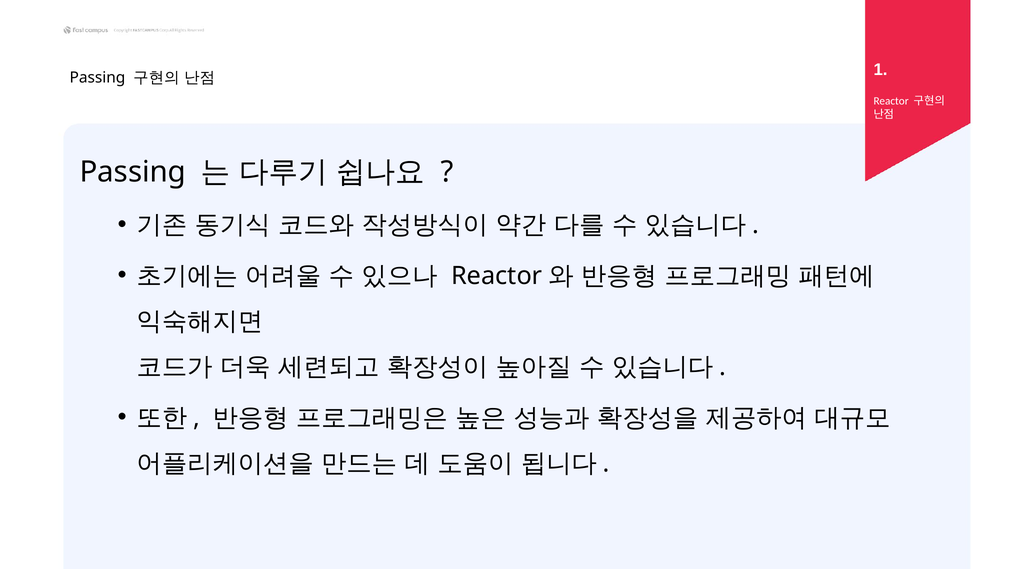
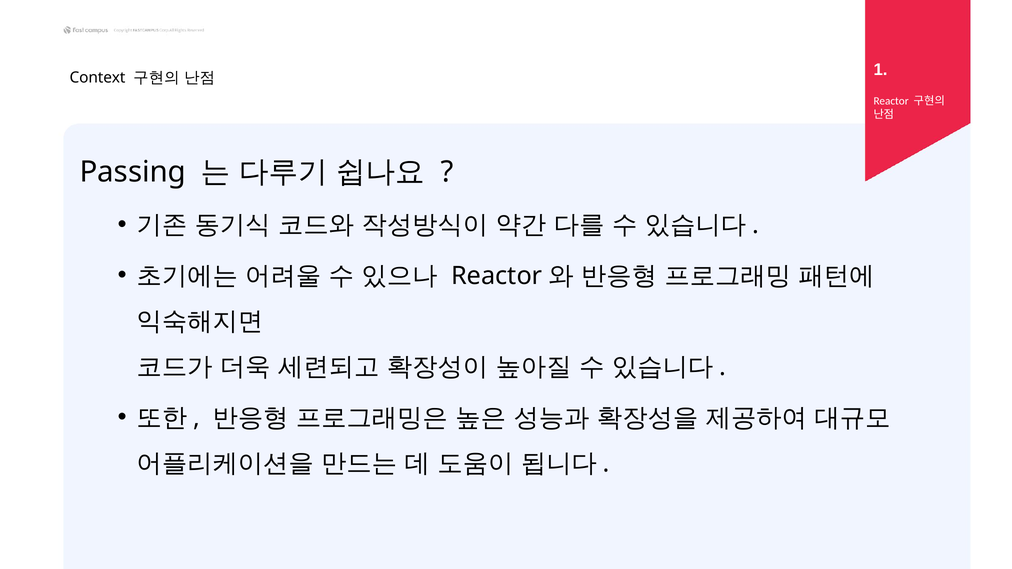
Passing: Passing -> Context (98, 78)
